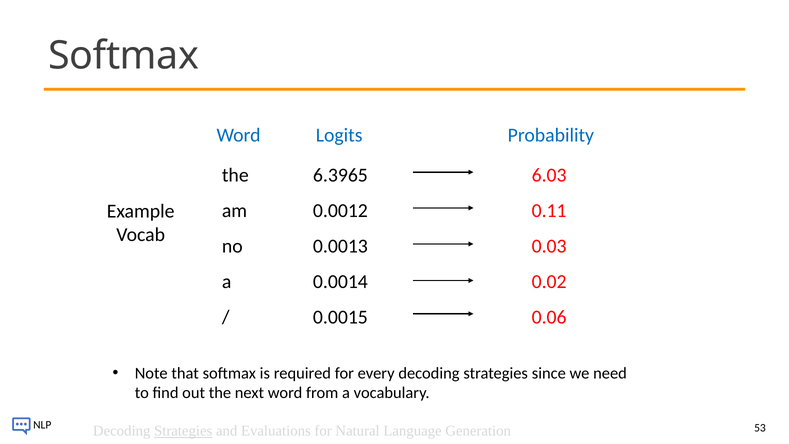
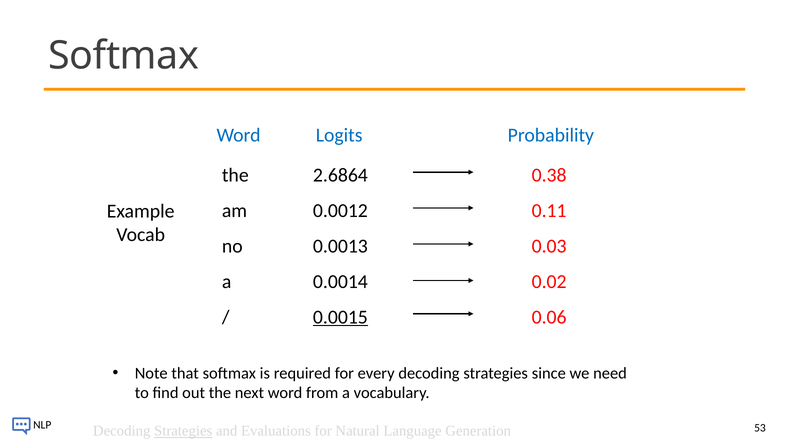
6.3965: 6.3965 -> 2.6864 (340, 175)
6.03: 6.03 -> 0.38 (549, 175)
0.0015 underline: none -> present (340, 317)
